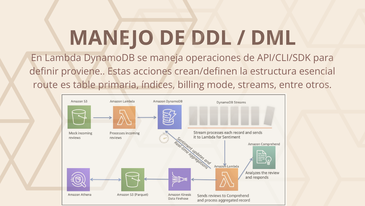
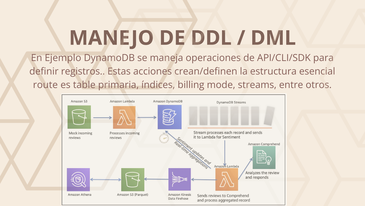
Lambda: Lambda -> Ejemplo (63, 58)
proviene: proviene -> registros (83, 71)
